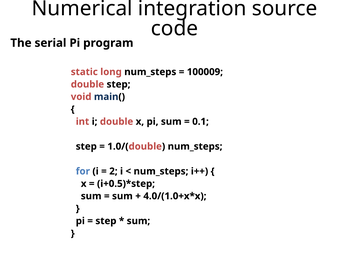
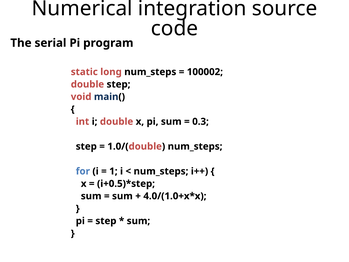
100009: 100009 -> 100002 (205, 72)
0.1: 0.1 -> 0.3 (201, 121)
2: 2 -> 1 (113, 171)
